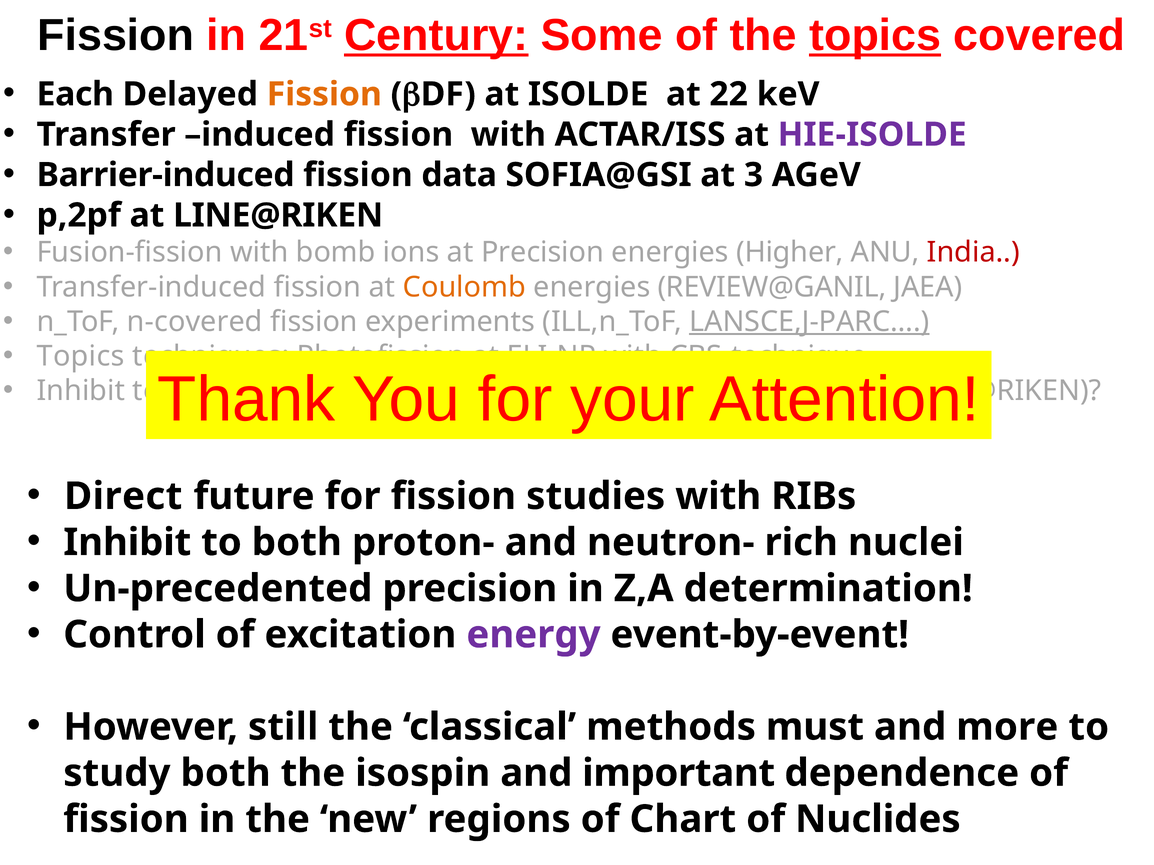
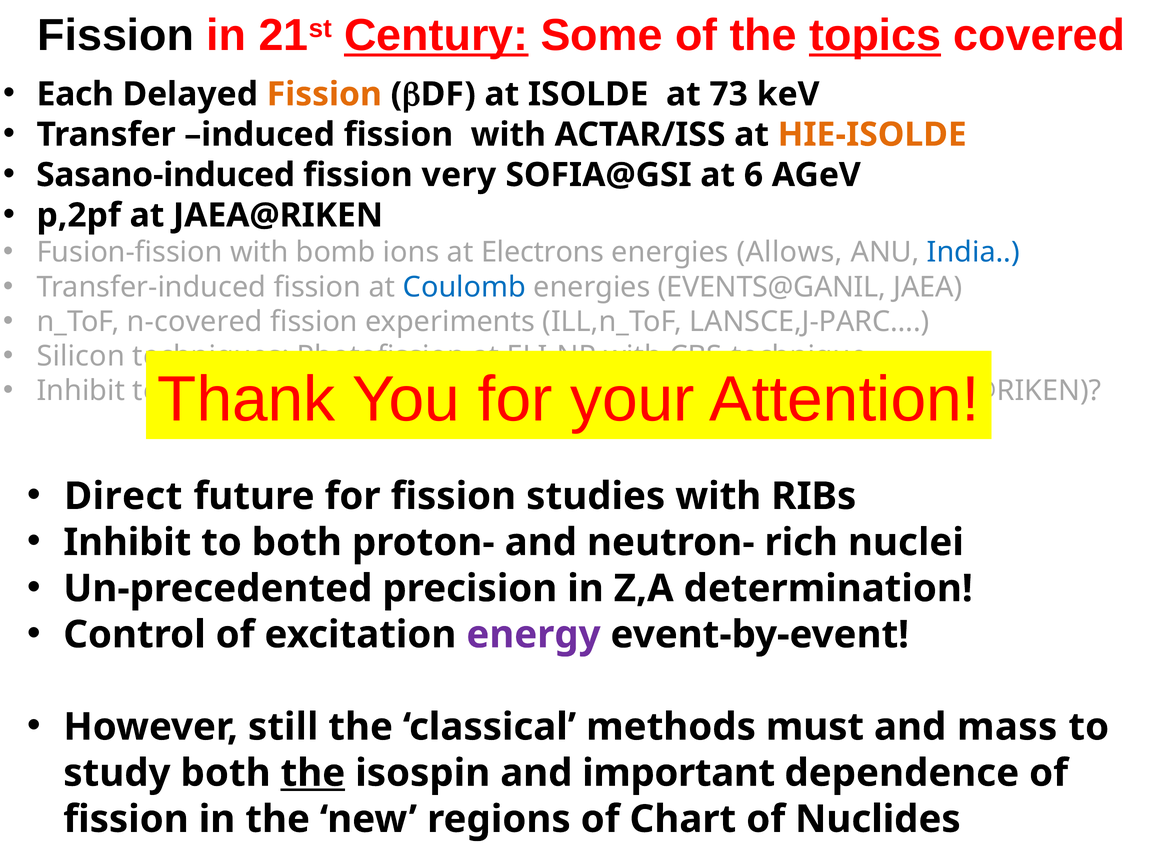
22: 22 -> 73 (729, 94)
HIE-ISOLDE colour: purple -> orange (872, 135)
Barrier-induced: Barrier-induced -> Sasano-induced (166, 175)
data: data -> very (459, 175)
3: 3 -> 6 (753, 175)
LINE@RIKEN: LINE@RIKEN -> JAEA@RIKEN (278, 215)
at Precision: Precision -> Electrons (543, 253)
Higher: Higher -> Allows (790, 253)
India colour: red -> blue (973, 253)
Coulomb colour: orange -> blue (464, 287)
REVIEW@GANIL: REVIEW@GANIL -> EVENTS@GANIL (772, 287)
LANSCE,J-PARC… underline: present -> none (809, 322)
Topics: Topics -> Silicon (81, 356)
more: more -> mass (1007, 727)
the underline: none -> present (313, 774)
